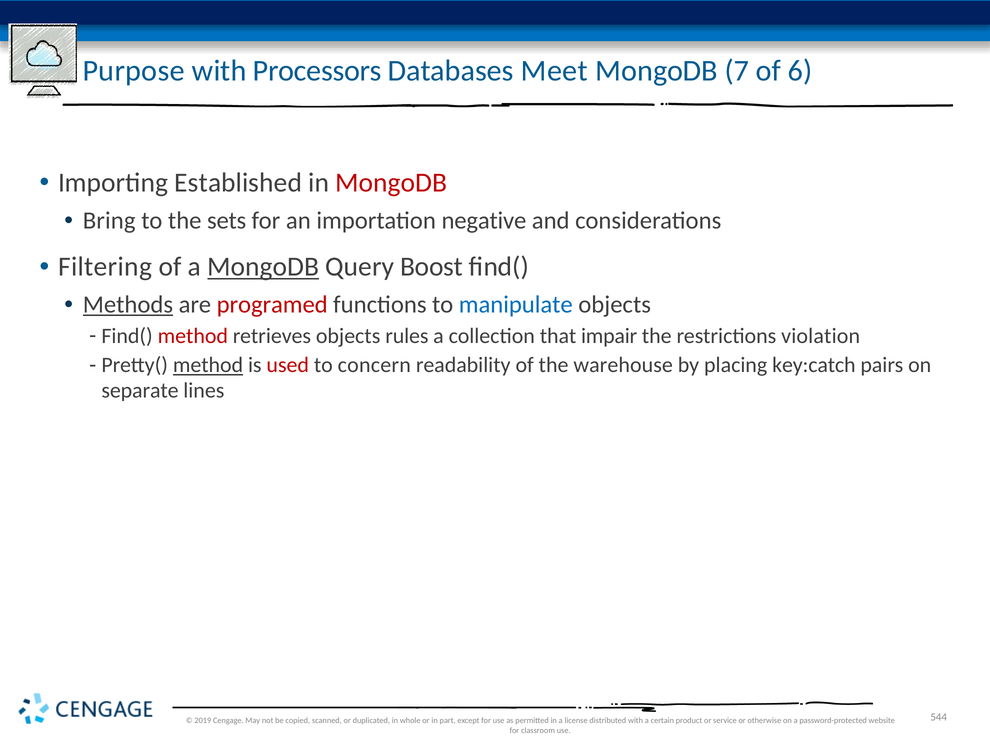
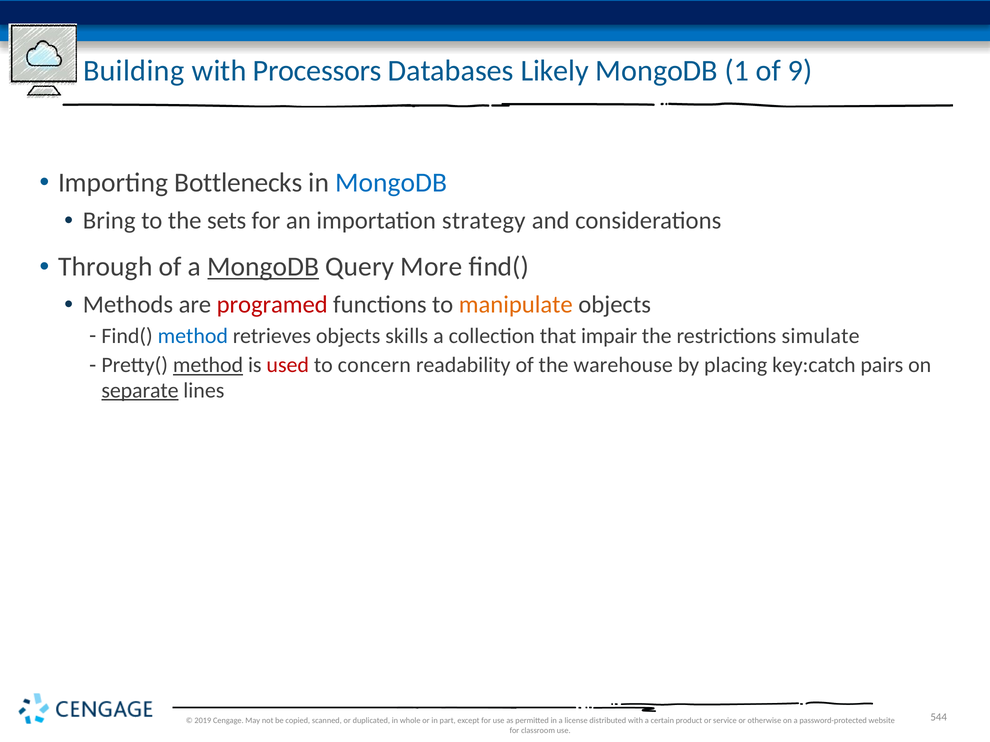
Purpose: Purpose -> Building (134, 71)
Meet: Meet -> Likely (555, 71)
7: 7 -> 1 (737, 71)
6: 6 -> 9 (800, 71)
Established: Established -> Bottlenecks (238, 183)
MongoDB colour: red -> blue (391, 183)
negative: negative -> strategy (484, 221)
Filtering: Filtering -> Through (105, 267)
Boost: Boost -> More (431, 267)
Methods underline: present -> none (128, 305)
manipulate colour: blue -> orange (516, 305)
method colour: red -> blue (193, 336)
rules: rules -> skills (407, 336)
violation: violation -> simulate (821, 336)
separate underline: none -> present (140, 391)
